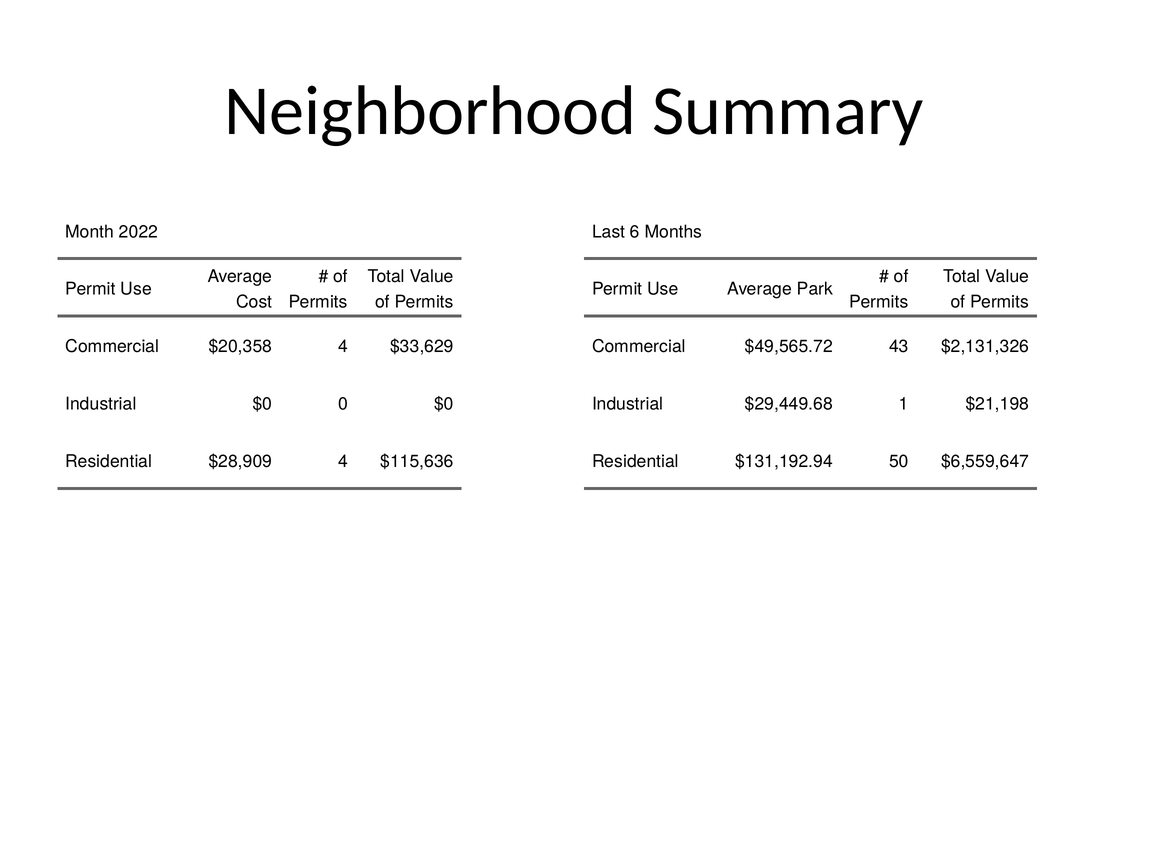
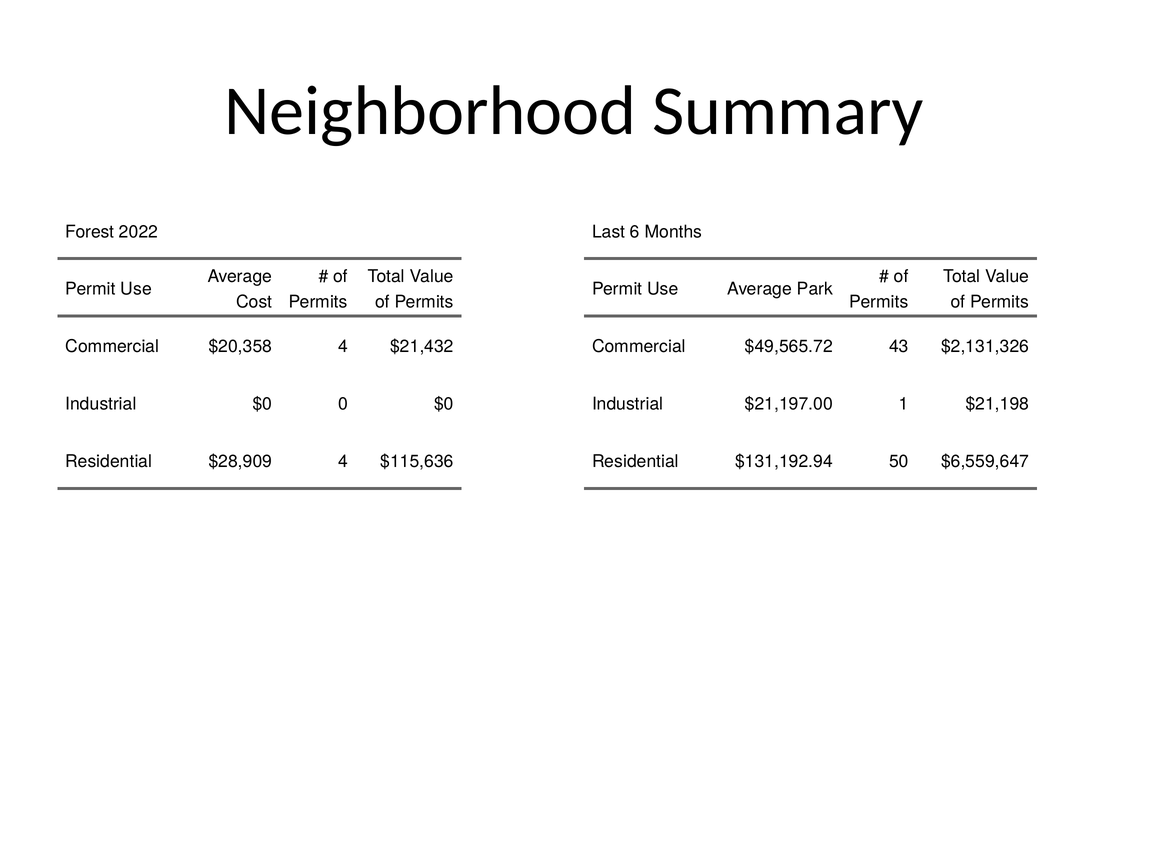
Month: Month -> Forest (90, 232)
$33,629: $33,629 -> $21,432 (422, 347)
$29,449.68: $29,449.68 -> $21,197.00 (789, 404)
